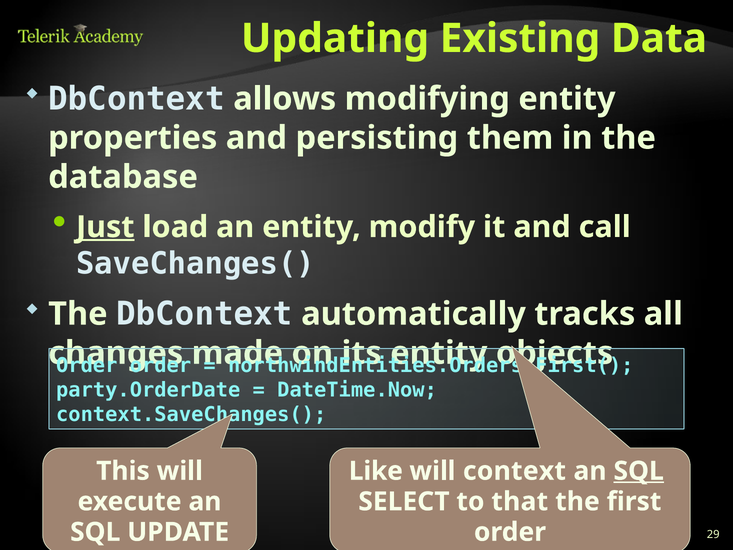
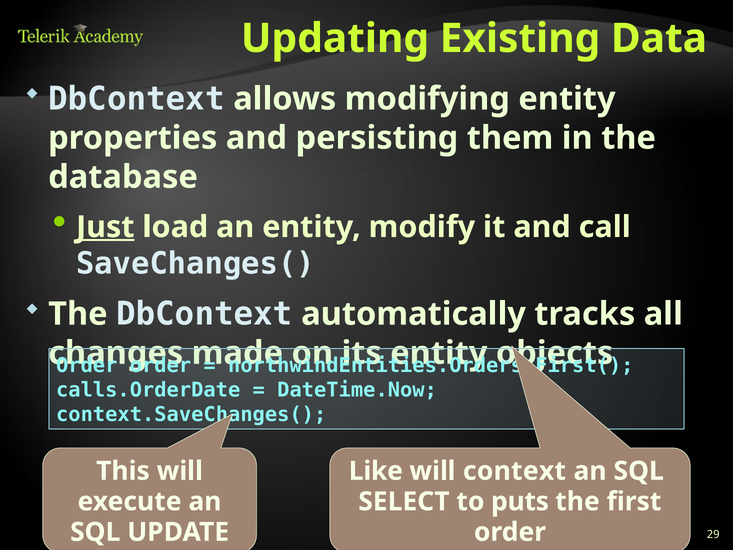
party.OrderDate: party.OrderDate -> calls.OrderDate (148, 390)
SQL underline: present -> none (639, 471)
that: that -> puts (520, 501)
